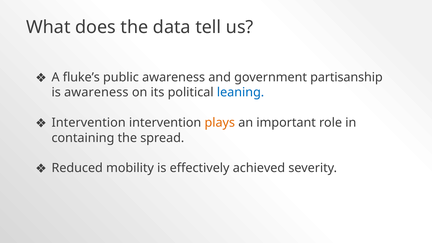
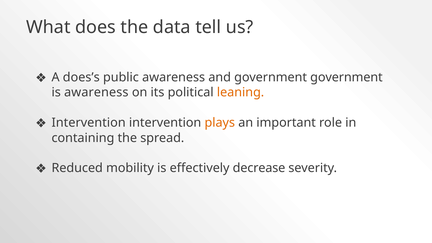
fluke’s: fluke’s -> does’s (81, 77)
government partisanship: partisanship -> government (346, 77)
leaning colour: blue -> orange (241, 92)
achieved: achieved -> decrease (259, 168)
